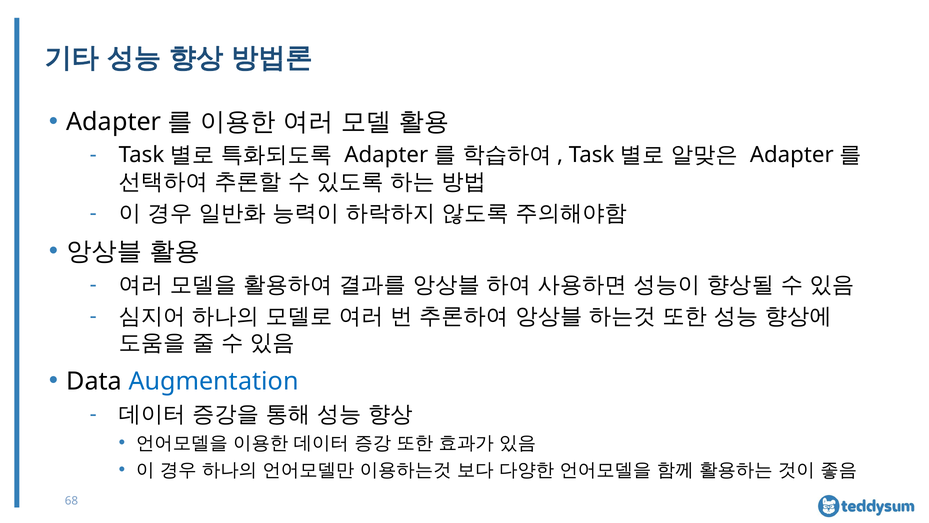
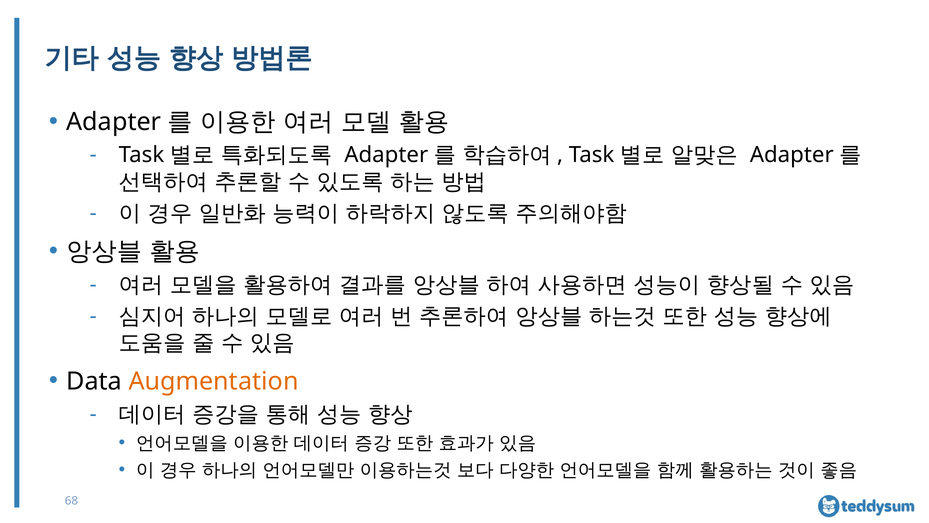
Augmentation colour: blue -> orange (214, 381)
